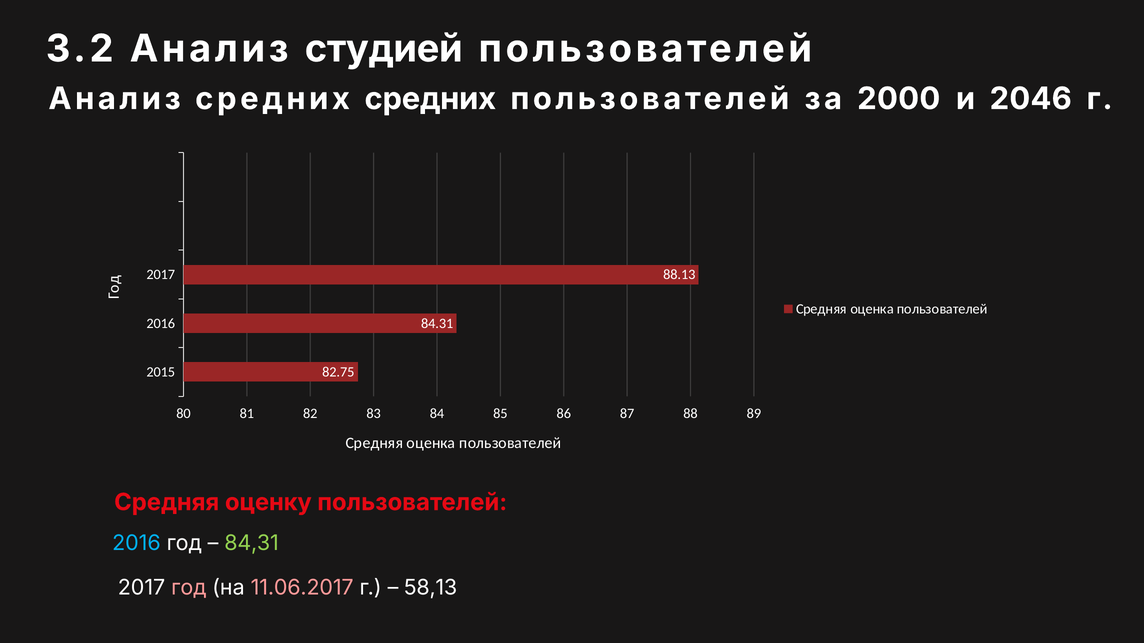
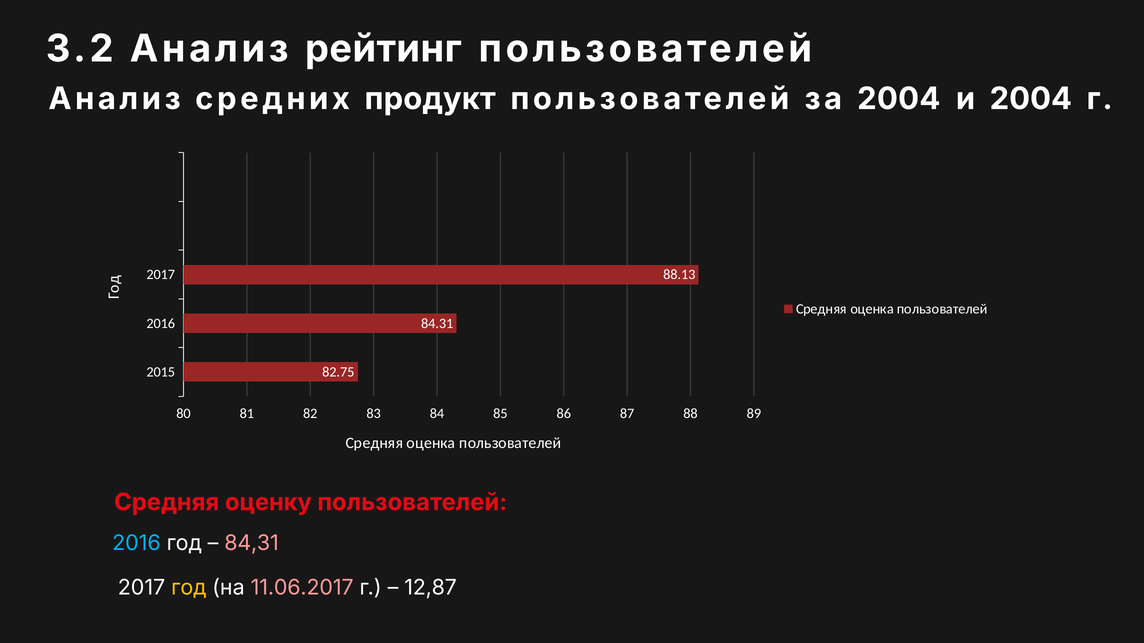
студией: студией -> рейтинг (383, 49)
средних средних: средних -> продукт (430, 99)
за 2000: 2000 -> 2004 (899, 99)
и 2046: 2046 -> 2004 (1031, 99)
84,31 colour: light green -> pink (252, 543)
год colour: pink -> yellow (189, 588)
58,13: 58,13 -> 12,87 (431, 588)
